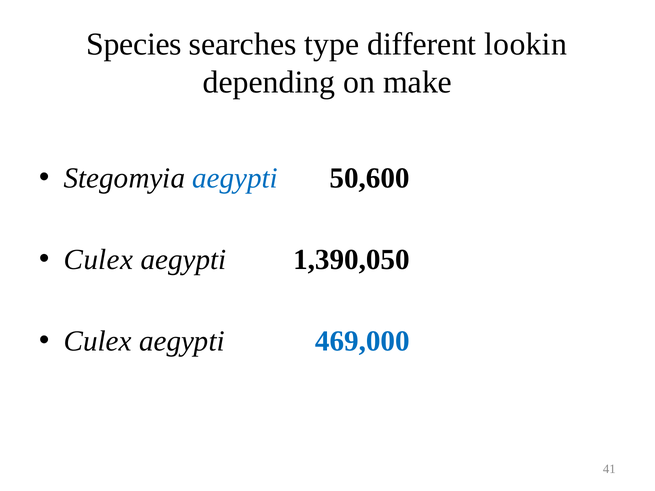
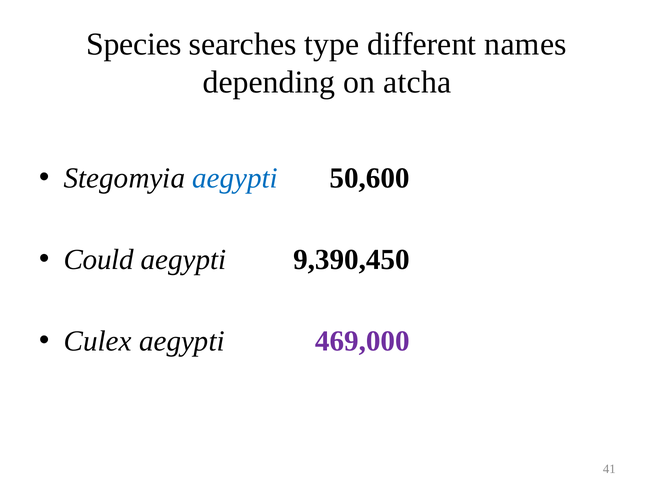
lookin: lookin -> names (526, 44)
make: make -> atcha (417, 82)
Culex: Culex -> Could (99, 260)
1,390,050: 1,390,050 -> 9,390,450 (351, 260)
469,000 colour: blue -> purple (362, 341)
